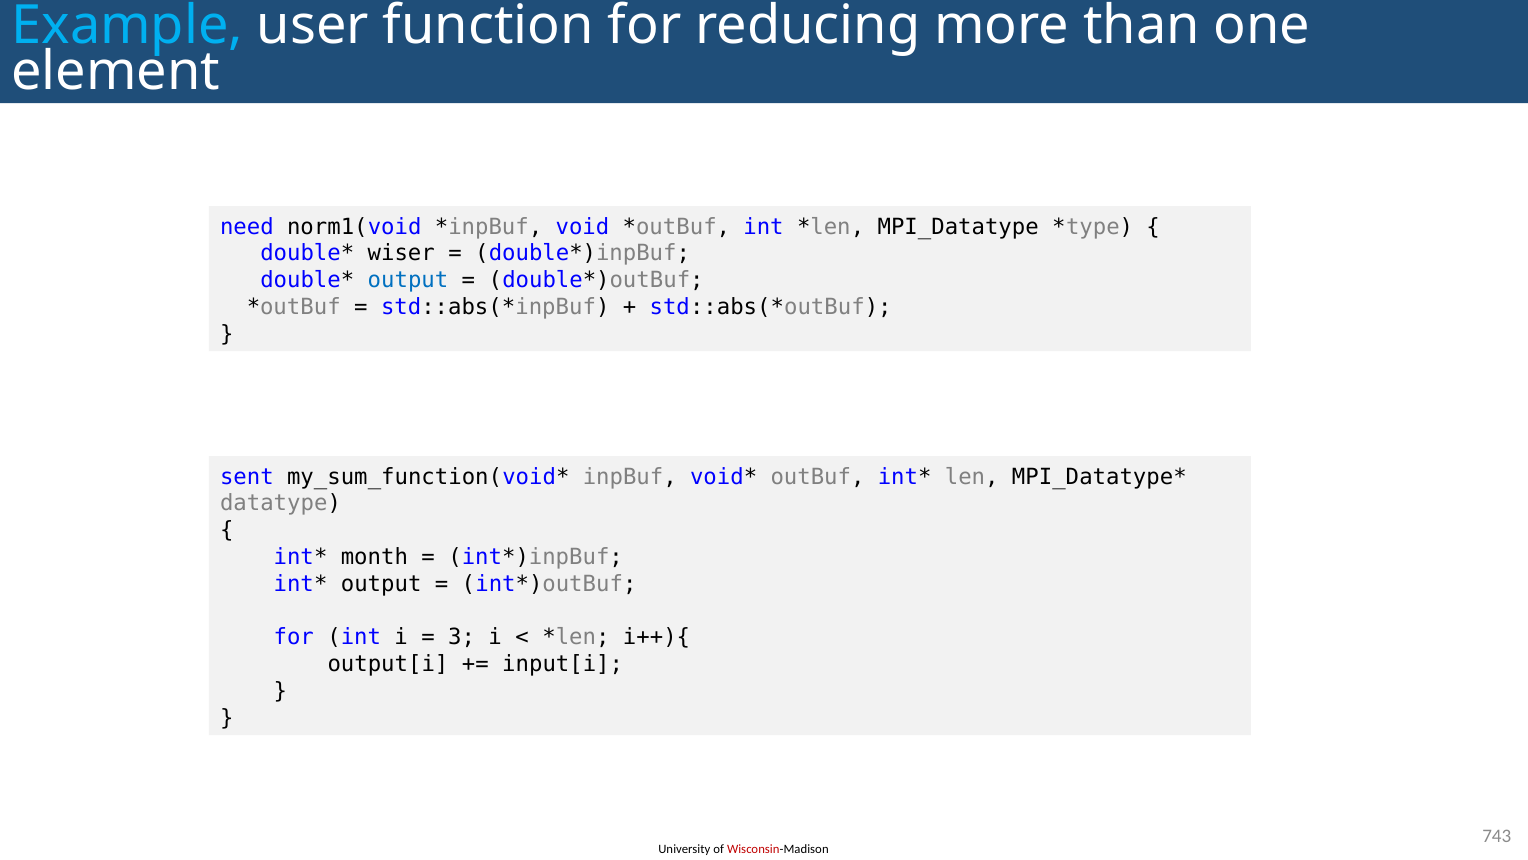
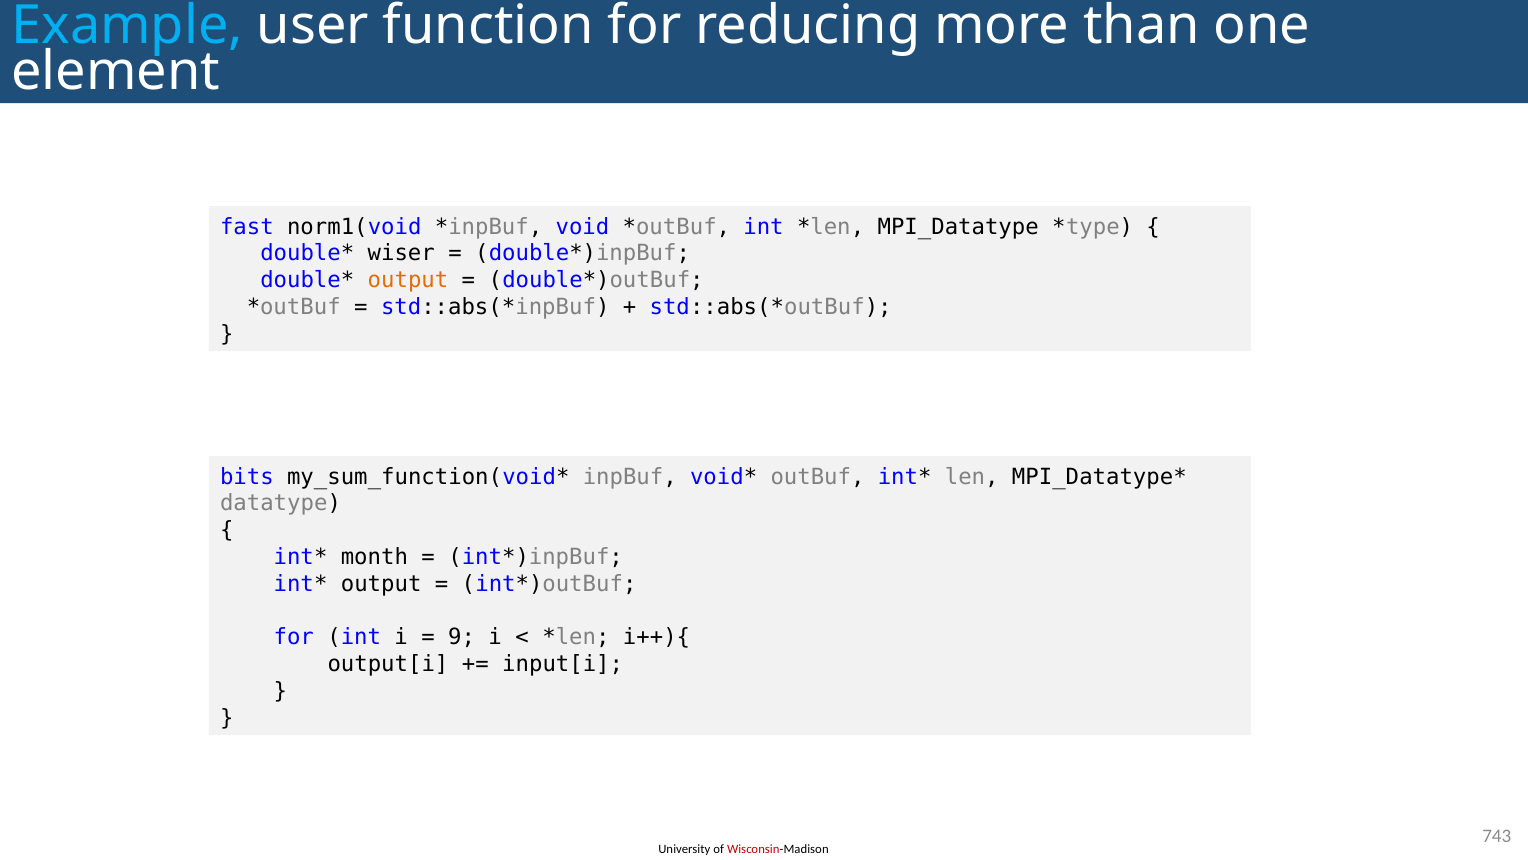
need: need -> fast (247, 227)
output colour: blue -> orange (408, 280)
sent: sent -> bits (247, 476)
3: 3 -> 9 (462, 637)
